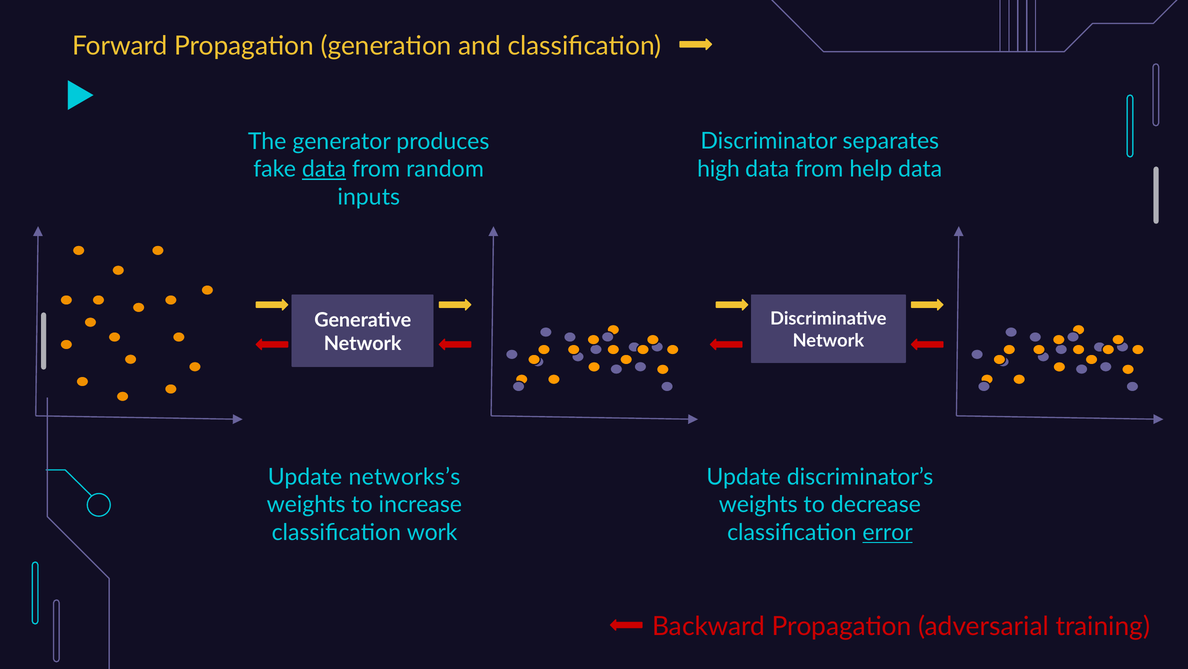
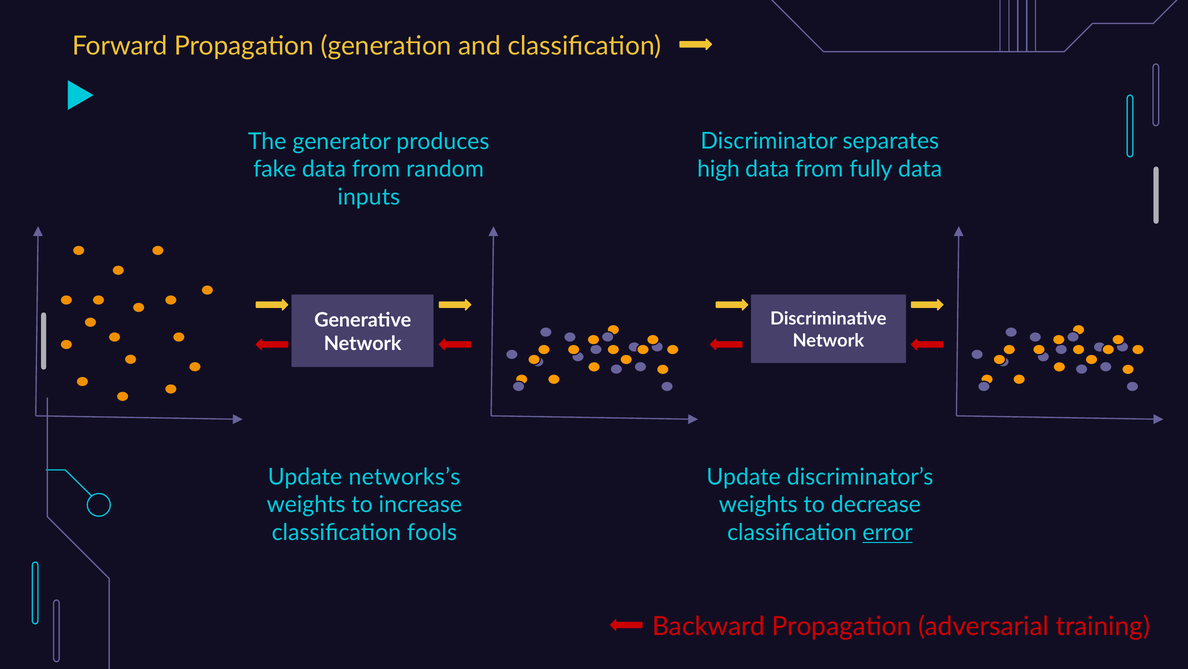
data underline: present -> none (324, 169)
help: help -> fully (871, 169)
work: work -> fools (432, 532)
